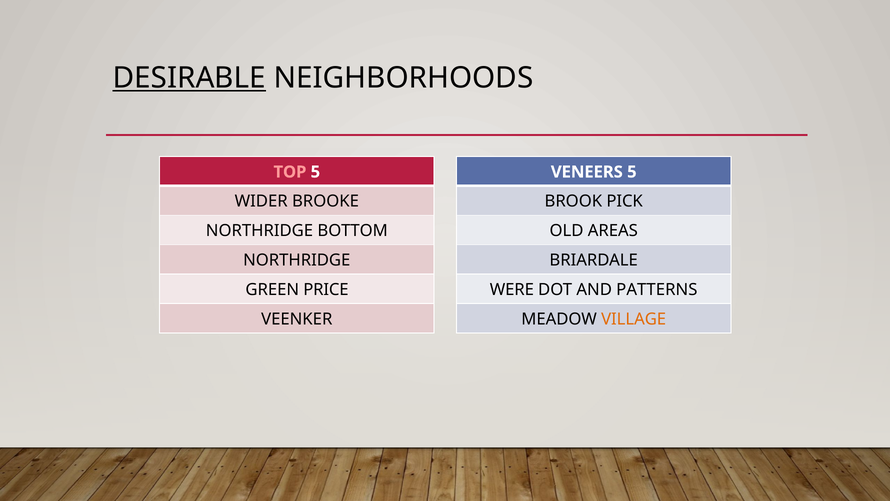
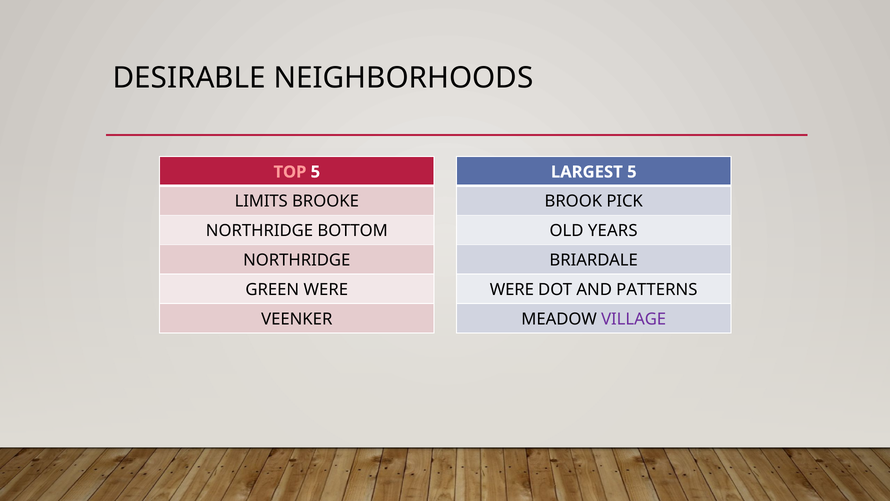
DESIRABLE underline: present -> none (189, 78)
VENEERS: VENEERS -> LARGEST (587, 172)
WIDER: WIDER -> LIMITS (261, 201)
AREAS: AREAS -> YEARS (613, 231)
GREEN PRICE: PRICE -> WERE (326, 290)
VILLAGE colour: orange -> purple (634, 319)
